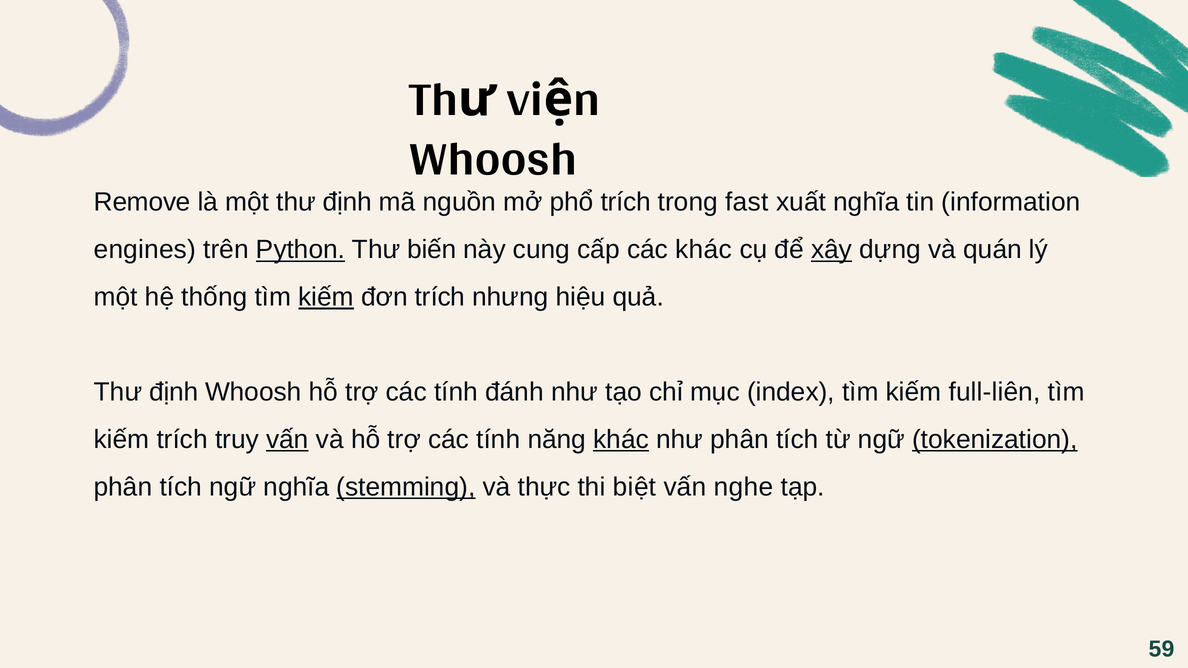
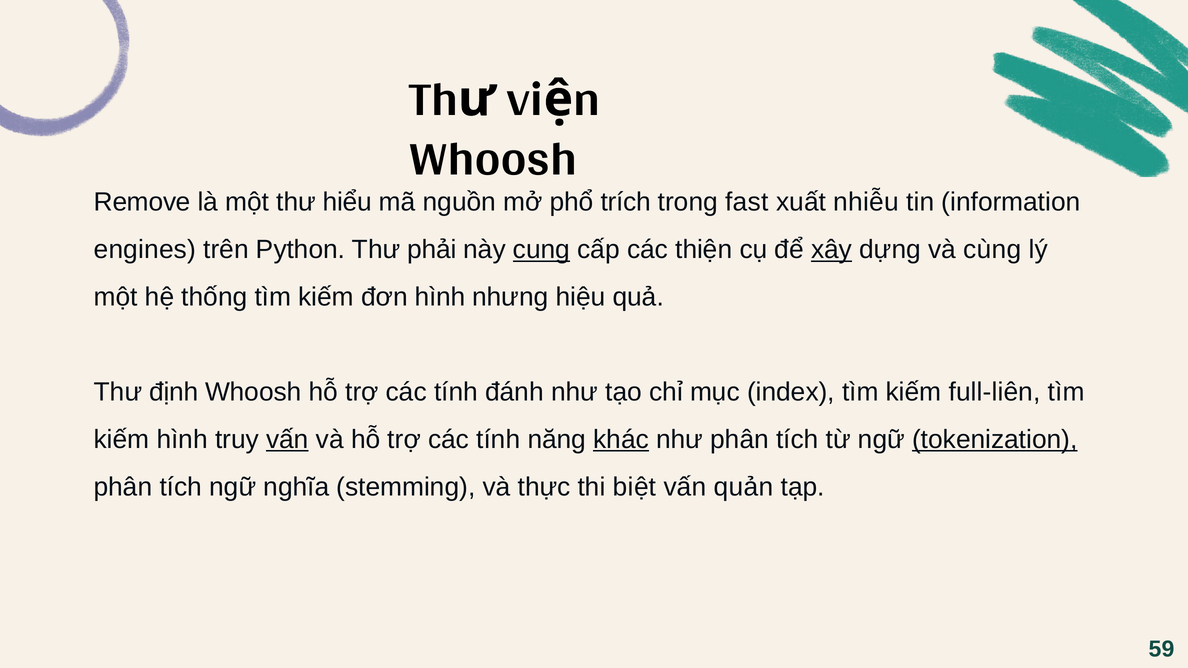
một thư định: định -> hiểu (348, 202)
xuất nghĩa: nghĩa -> nhiễu (866, 202)
Python underline: present -> none (301, 250)
biến: biến -> phải (432, 250)
cung underline: none -> present (541, 250)
các khác: khác -> thiện (704, 250)
quán: quán -> cùng (992, 250)
kiếm underline: present -> none (326, 297)
đơn trích: trích -> hình (440, 297)
kiếm trích: trích -> hình (182, 440)
stemming underline: present -> none (406, 487)
nghe: nghe -> quản (744, 487)
